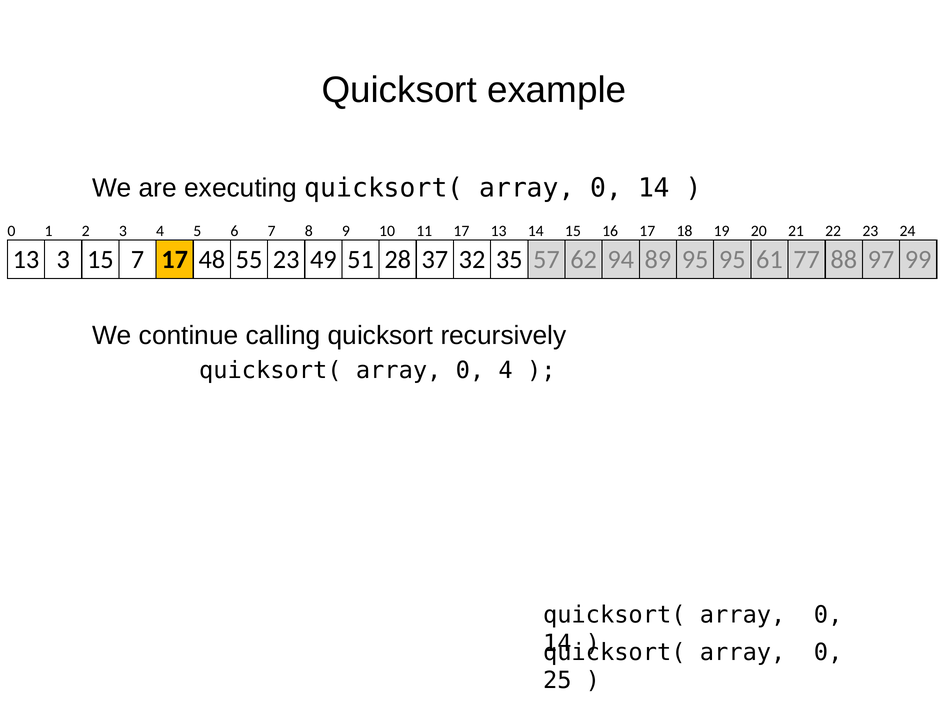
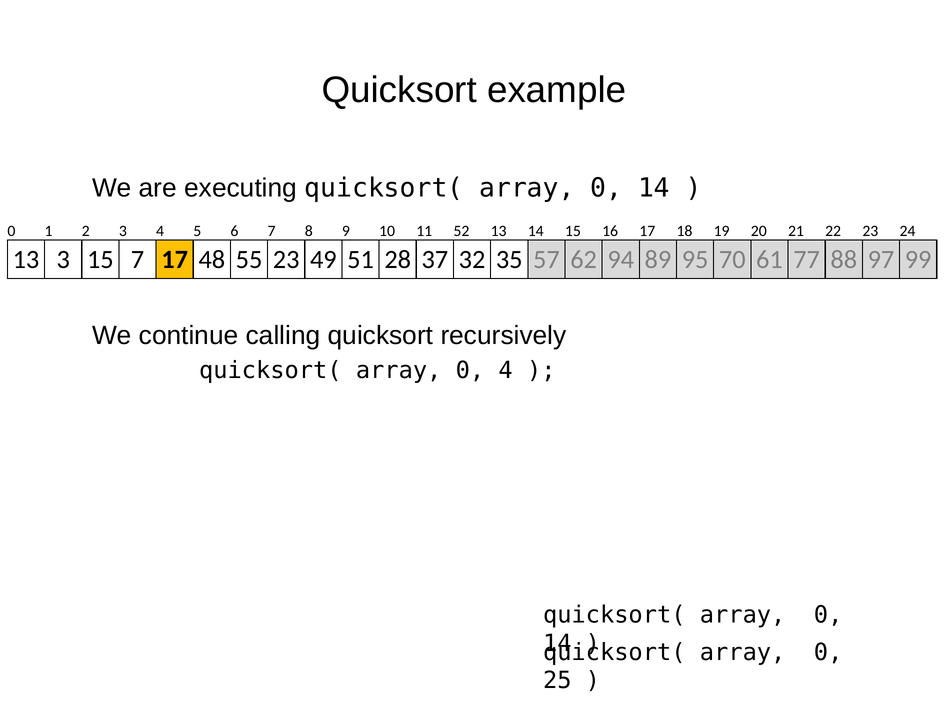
11 17: 17 -> 52 (461, 231)
95 95: 95 -> 70 (732, 260)
